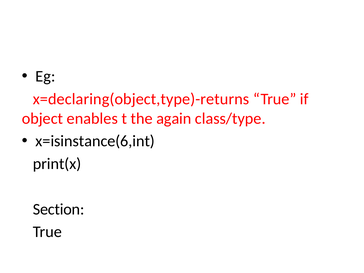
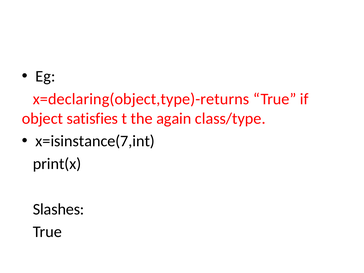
enables: enables -> satisfies (92, 118)
x=isinstance(6,int: x=isinstance(6,int -> x=isinstance(7,int (95, 141)
Section: Section -> Slashes (59, 209)
